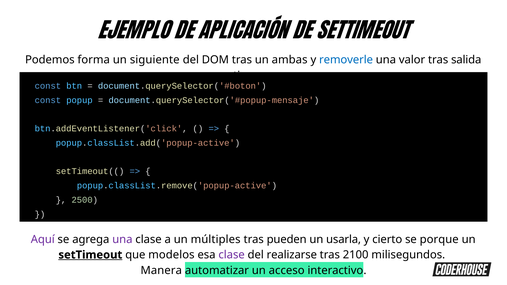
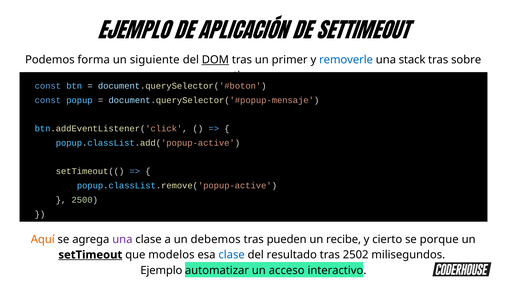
DOM underline: none -> present (215, 60)
ambas: ambas -> primer (290, 60)
valor: valor -> stack (412, 60)
salida: salida -> sobre (466, 60)
Aquí colour: purple -> orange (43, 239)
múltiples: múltiples -> debemos (216, 239)
usarla: usarla -> recibe (344, 239)
clase colour: purple -> blue (232, 255)
realizarse: realizarse -> resultado (292, 255)
2100: 2100 -> 2502 (356, 255)
Manera: Manera -> Ejemplo (161, 271)
